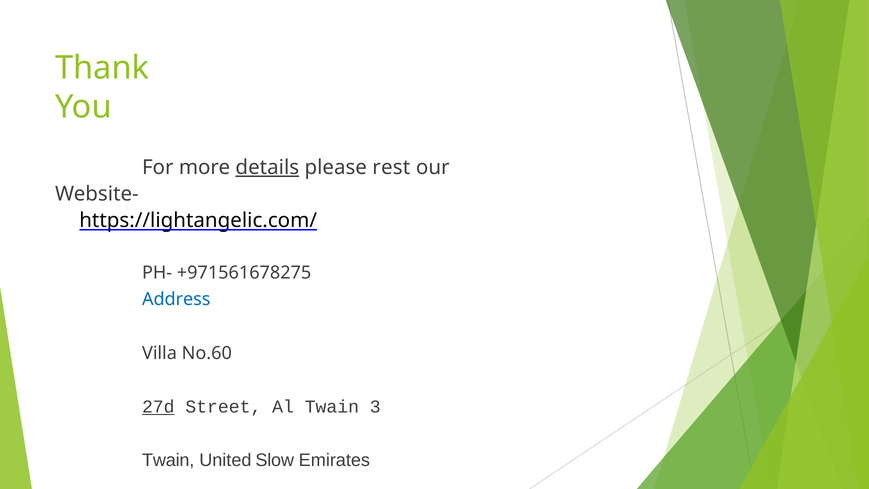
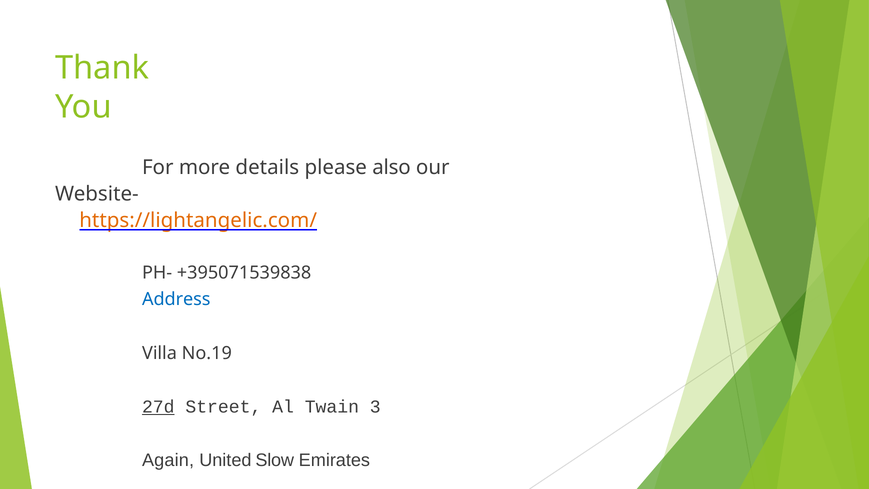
details underline: present -> none (267, 167)
rest: rest -> also (392, 167)
https://lightangelic.com/ colour: black -> orange (198, 220)
+971561678275: +971561678275 -> +395071539838 (244, 273)
No.60: No.60 -> No.19 (207, 353)
Twain: Twain -> Again (168, 460)
